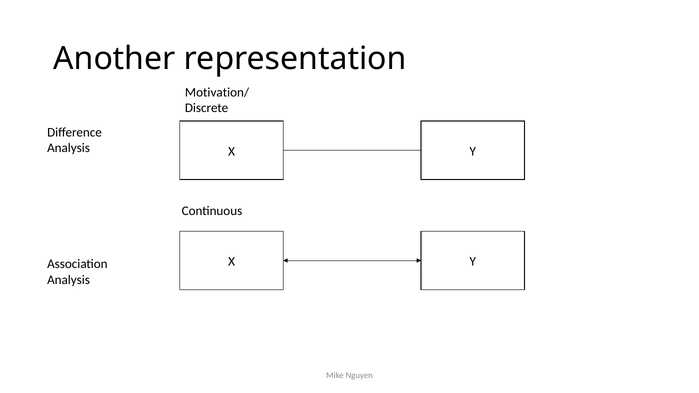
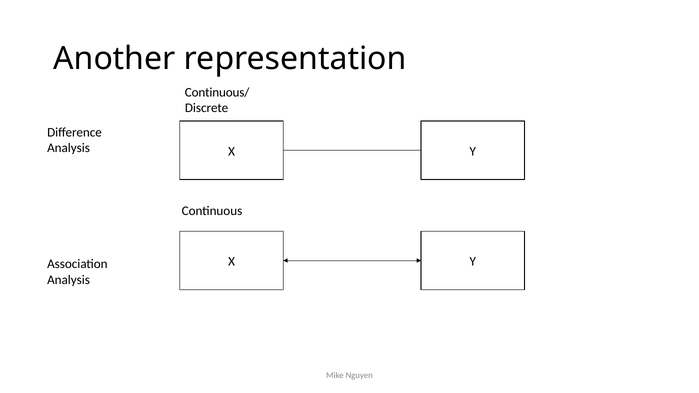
Motivation/: Motivation/ -> Continuous/ (217, 92)
